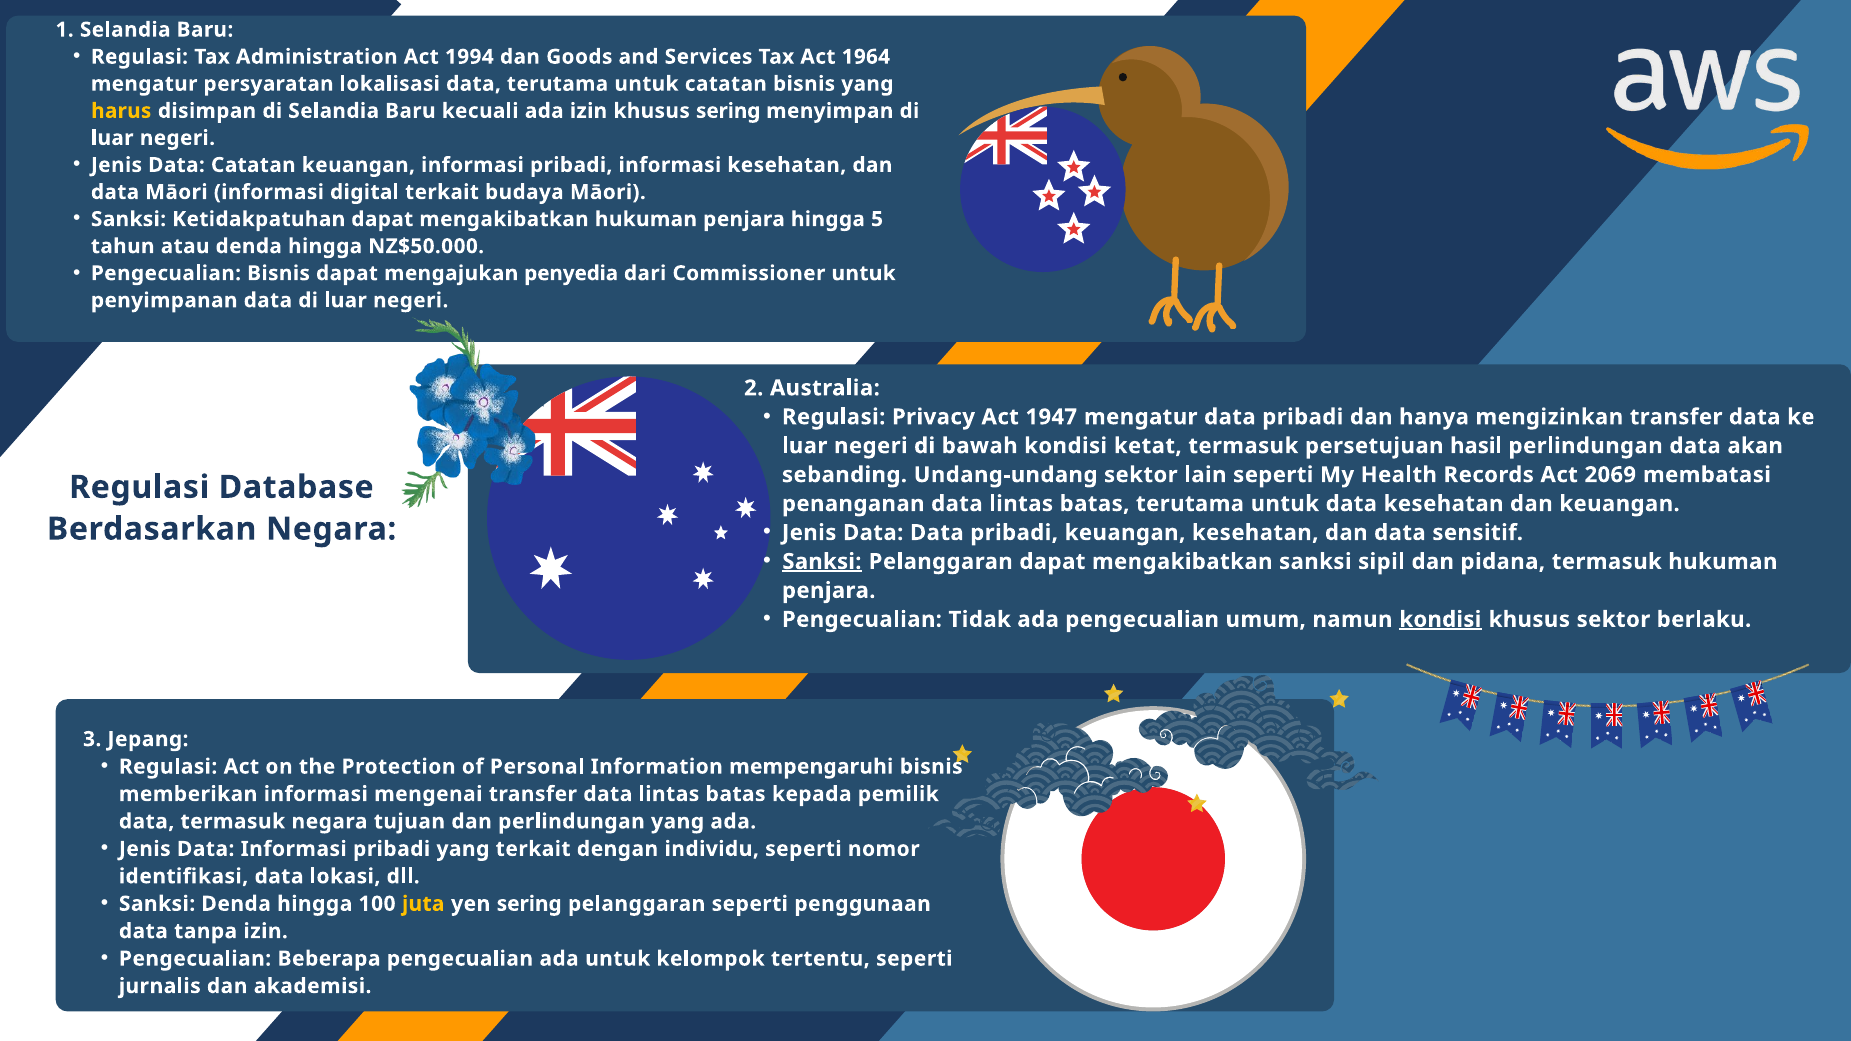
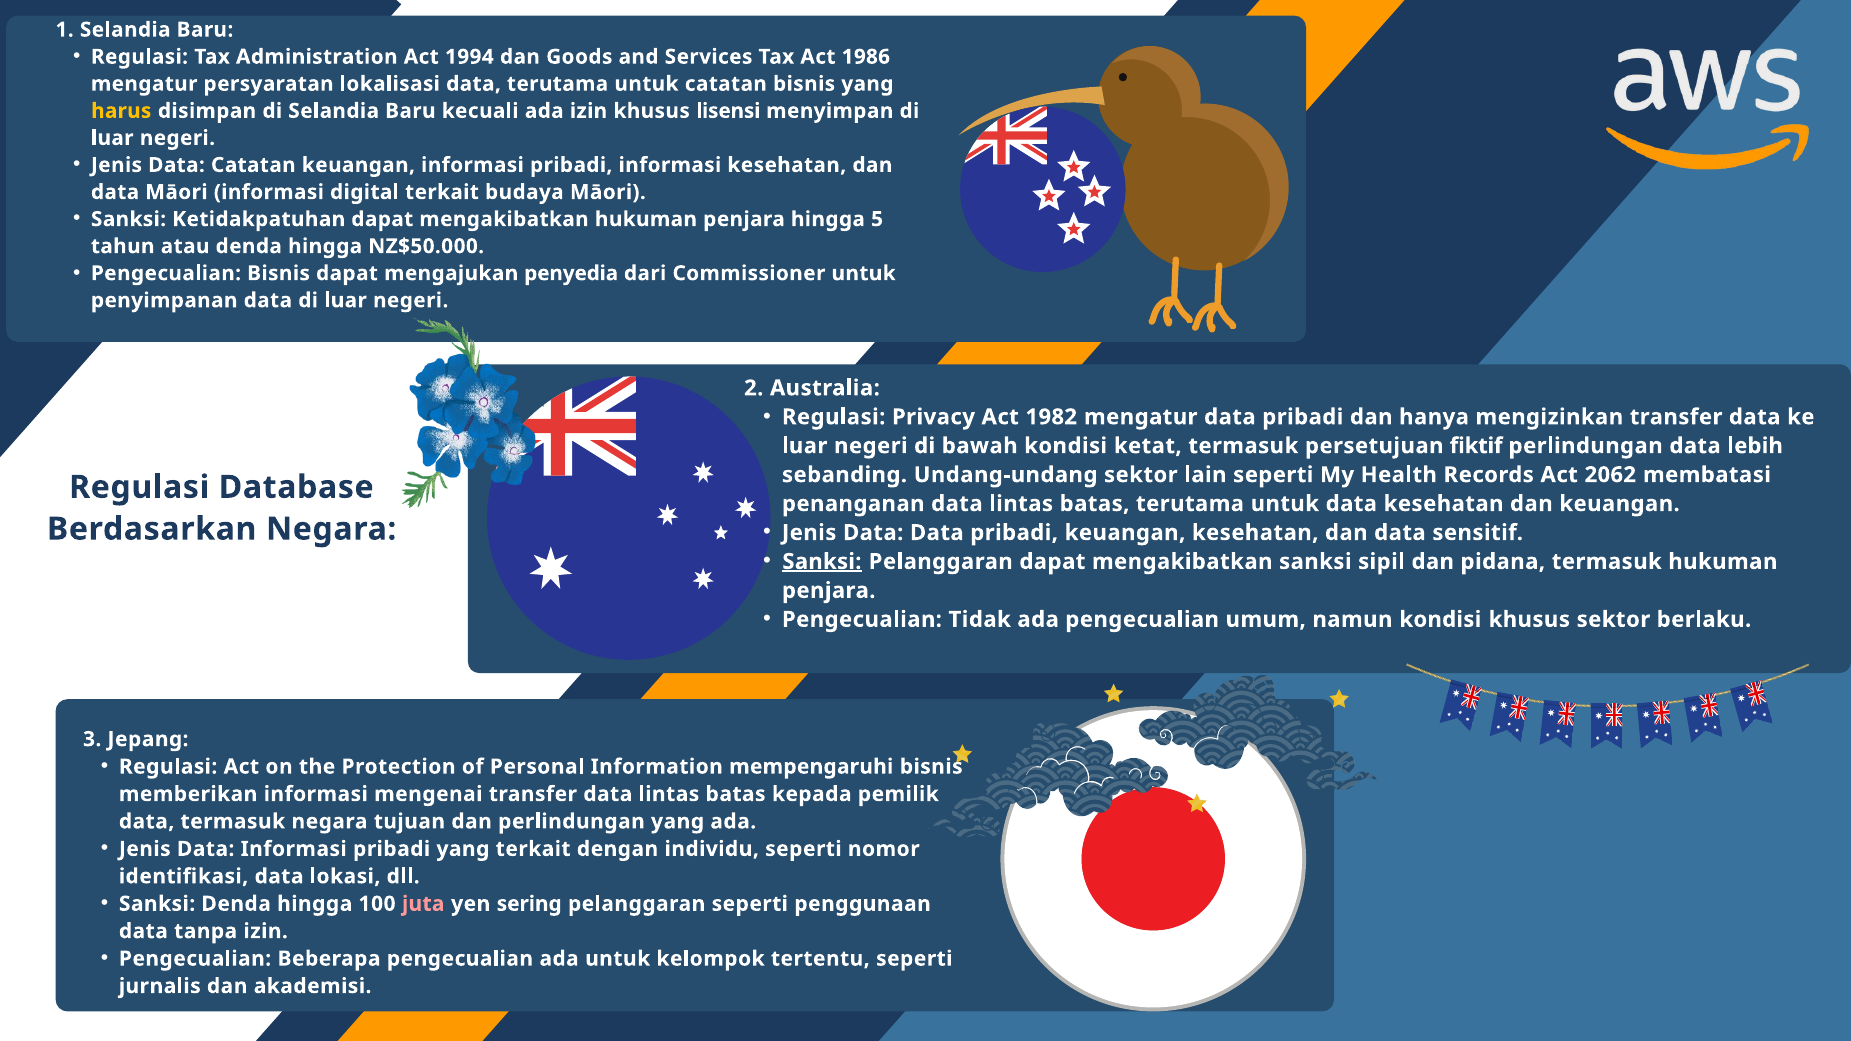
1964: 1964 -> 1986 (866, 57)
khusus sering: sering -> lisensi (728, 111)
1947: 1947 -> 1982 (1051, 417)
hasil: hasil -> fiktif (1476, 446)
akan: akan -> lebih (1755, 446)
2069: 2069 -> 2062 (1610, 475)
kondisi underline: present -> none (1440, 620)
juta colour: yellow -> pink (423, 904)
